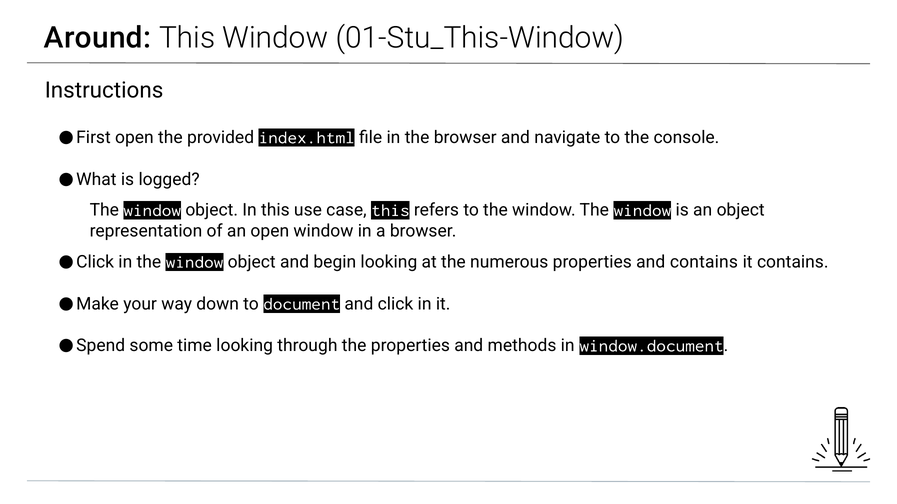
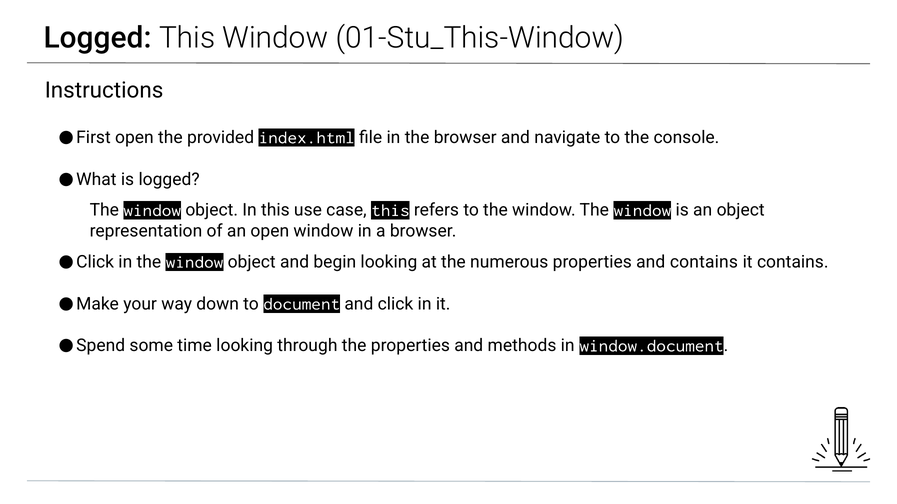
Around: Around -> Logged (98, 38)
